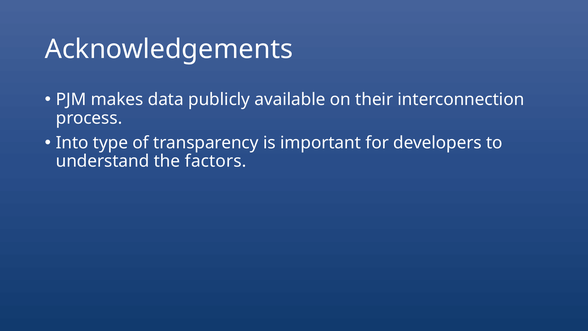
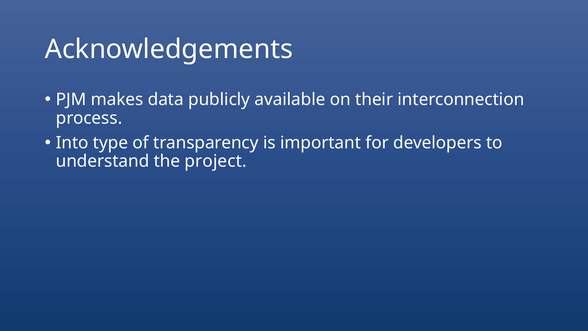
factors: factors -> project (216, 161)
